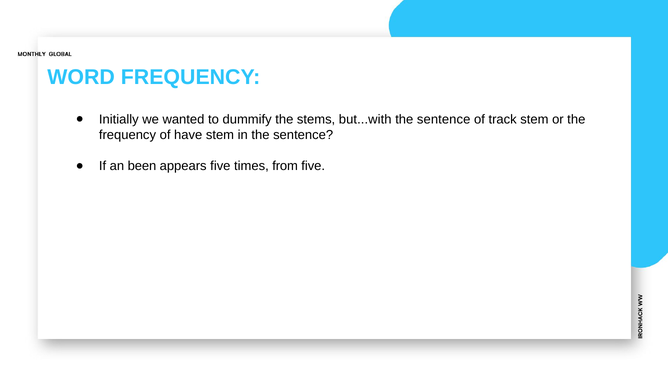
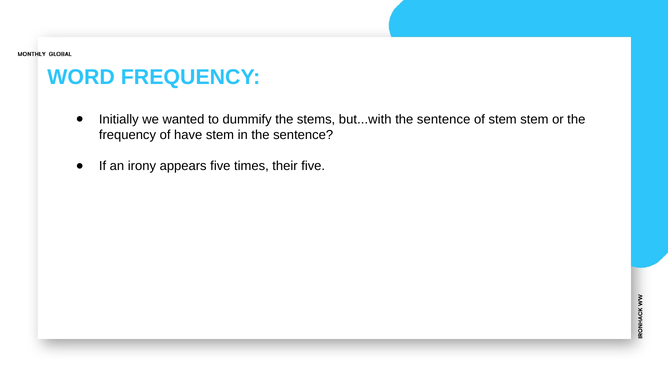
of track: track -> stem (503, 119)
been: been -> irony (142, 166)
from: from -> their (285, 166)
